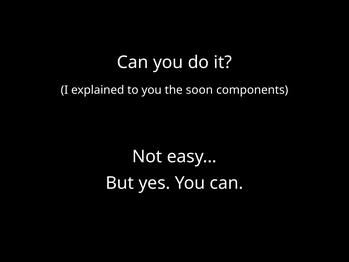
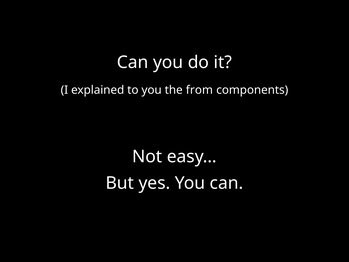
soon: soon -> from (199, 90)
